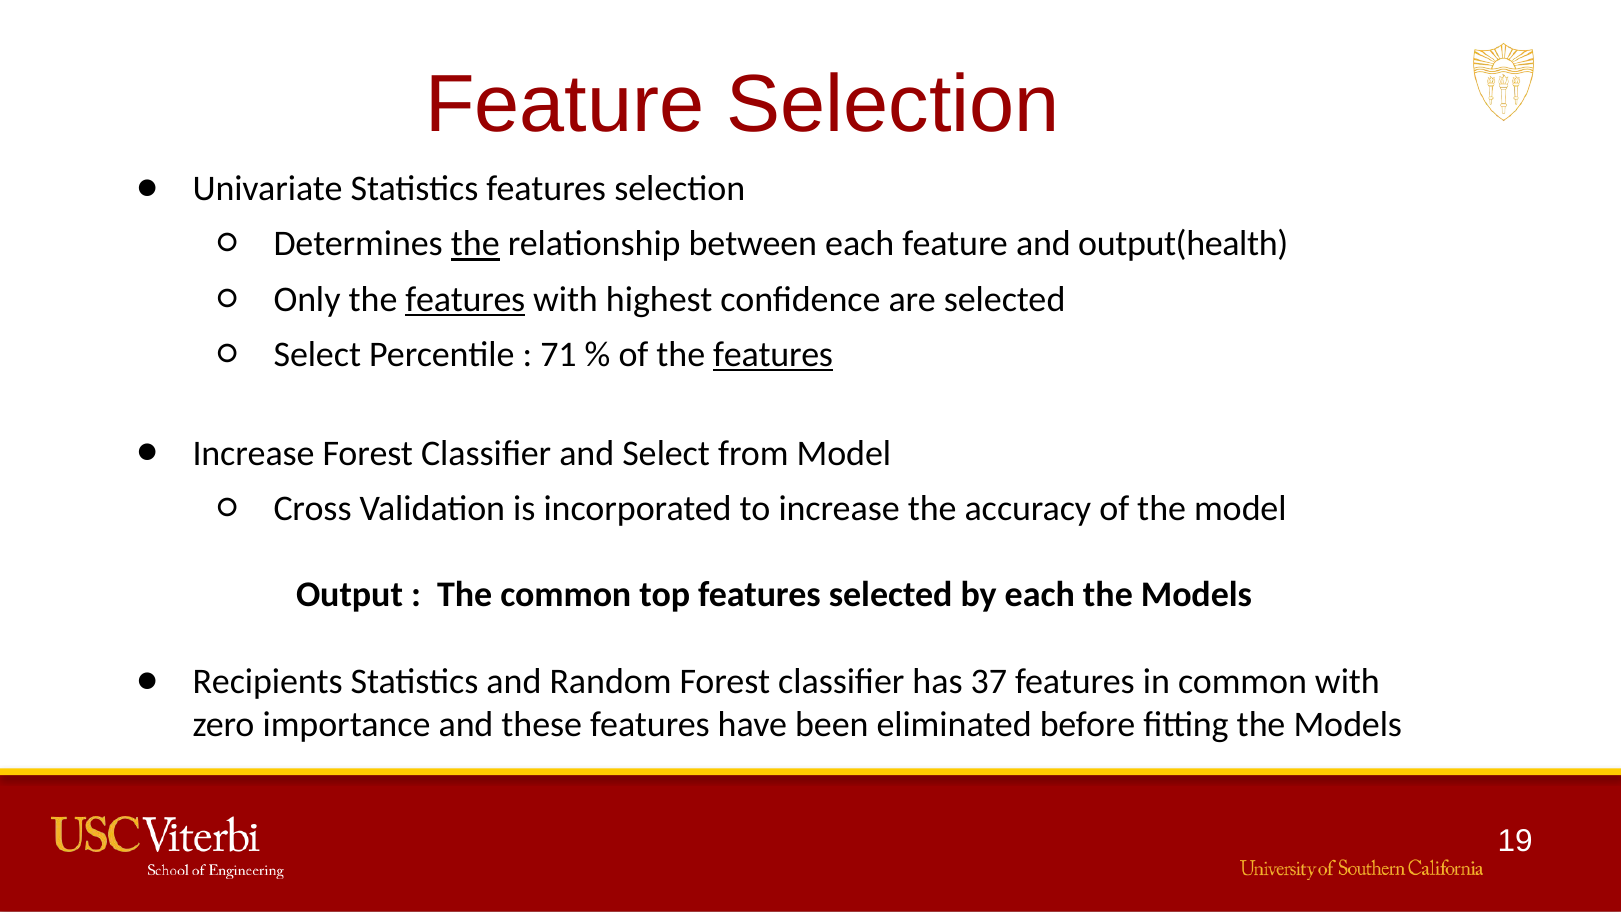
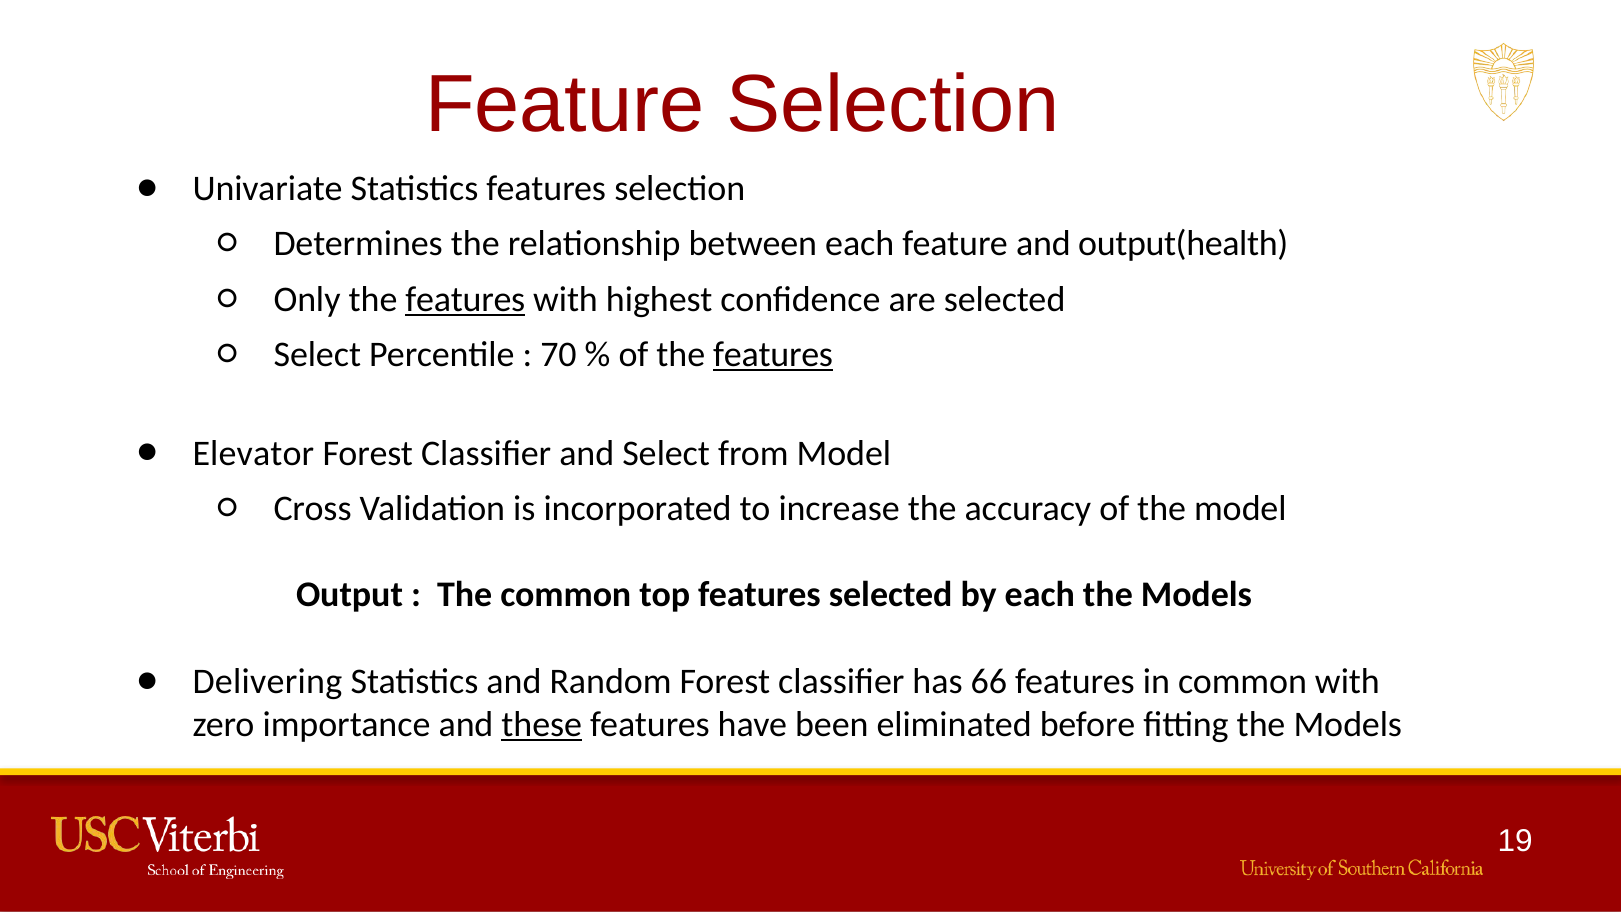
the underline: present -> none (475, 244)
71: 71 -> 70 (559, 355)
Increase: Increase -> Elevator (253, 453)
Recipients: Recipients -> Delivering (267, 681)
37: 37 -> 66 (989, 681)
these underline: none -> present (542, 724)
